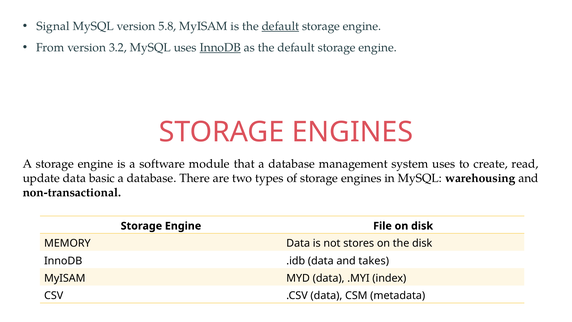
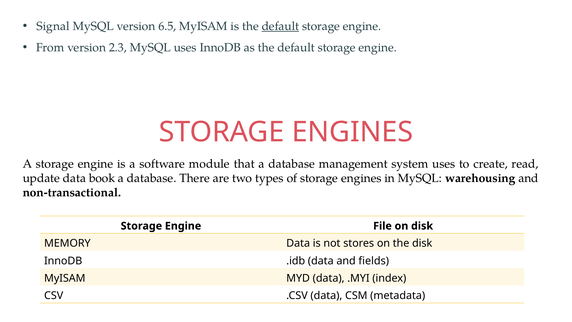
5.8: 5.8 -> 6.5 (167, 26)
3.2: 3.2 -> 2.3 (118, 48)
InnoDB underline: present -> none (220, 48)
basic: basic -> book (102, 178)
takes: takes -> fields (374, 261)
